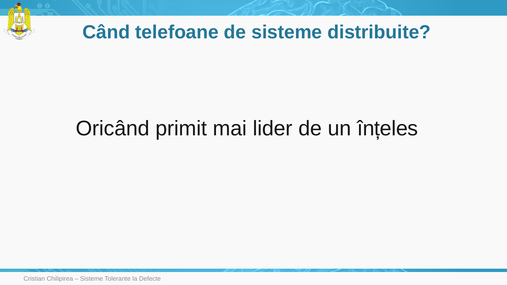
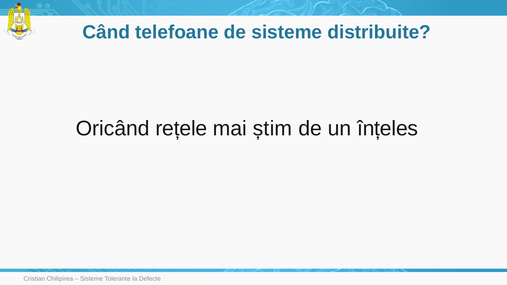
primit: primit -> rețele (181, 129)
lider: lider -> știm (273, 129)
